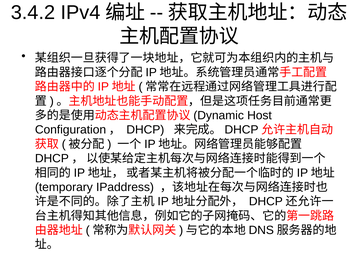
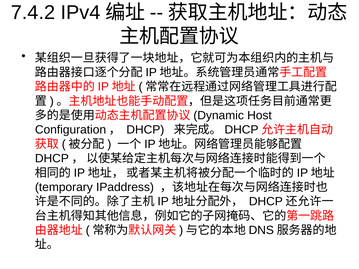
3.4.2: 3.4.2 -> 7.4.2 (33, 13)
